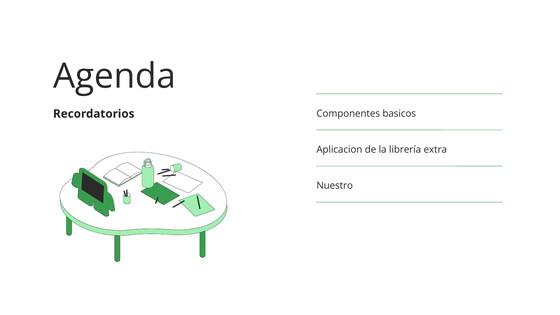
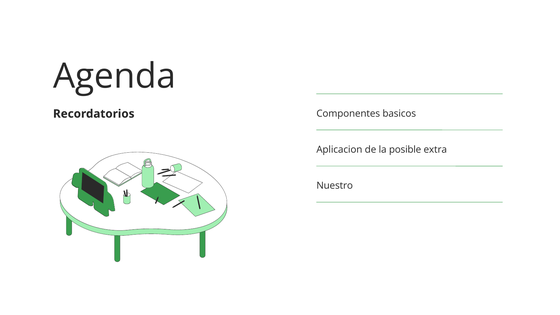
librería: librería -> posible (405, 149)
